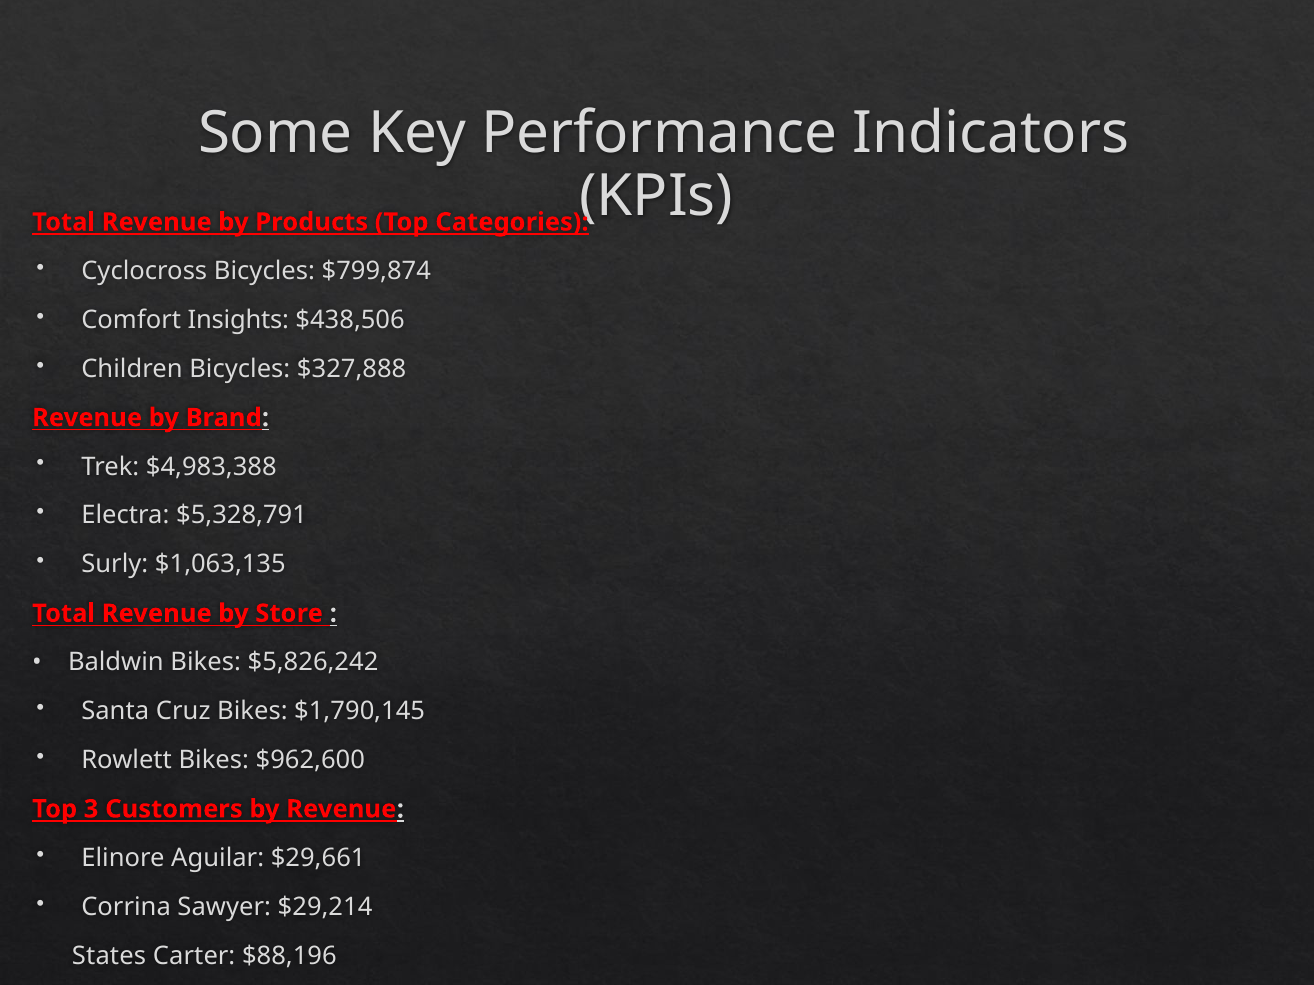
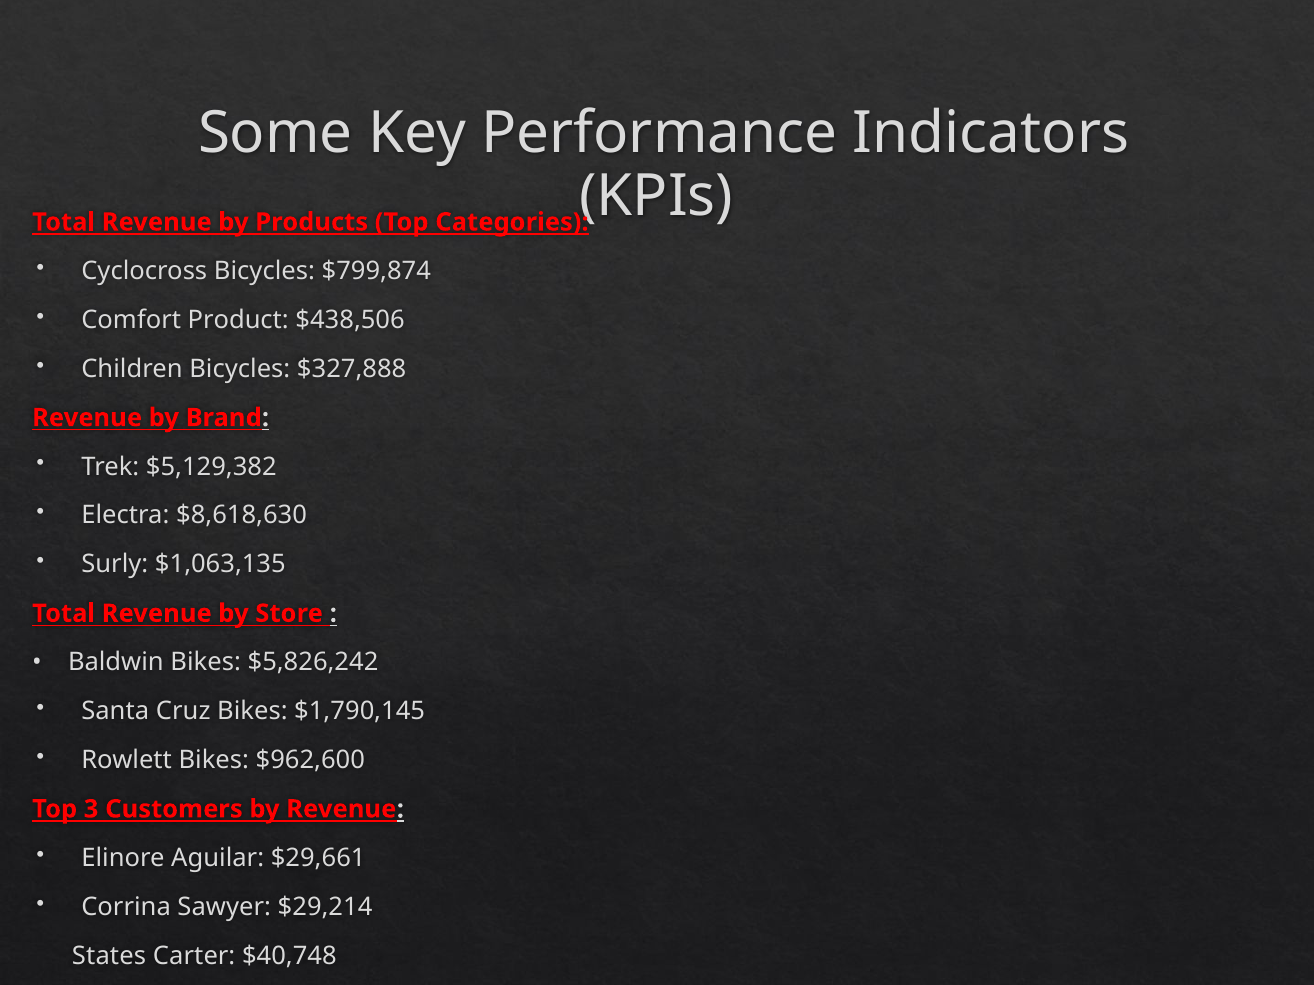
Insights: Insights -> Product (238, 320)
$4,983,388: $4,983,388 -> $5,129,382 (211, 467)
$5,328,791: $5,328,791 -> $8,618,630 (242, 516)
$88,196: $88,196 -> $40,748 (289, 956)
